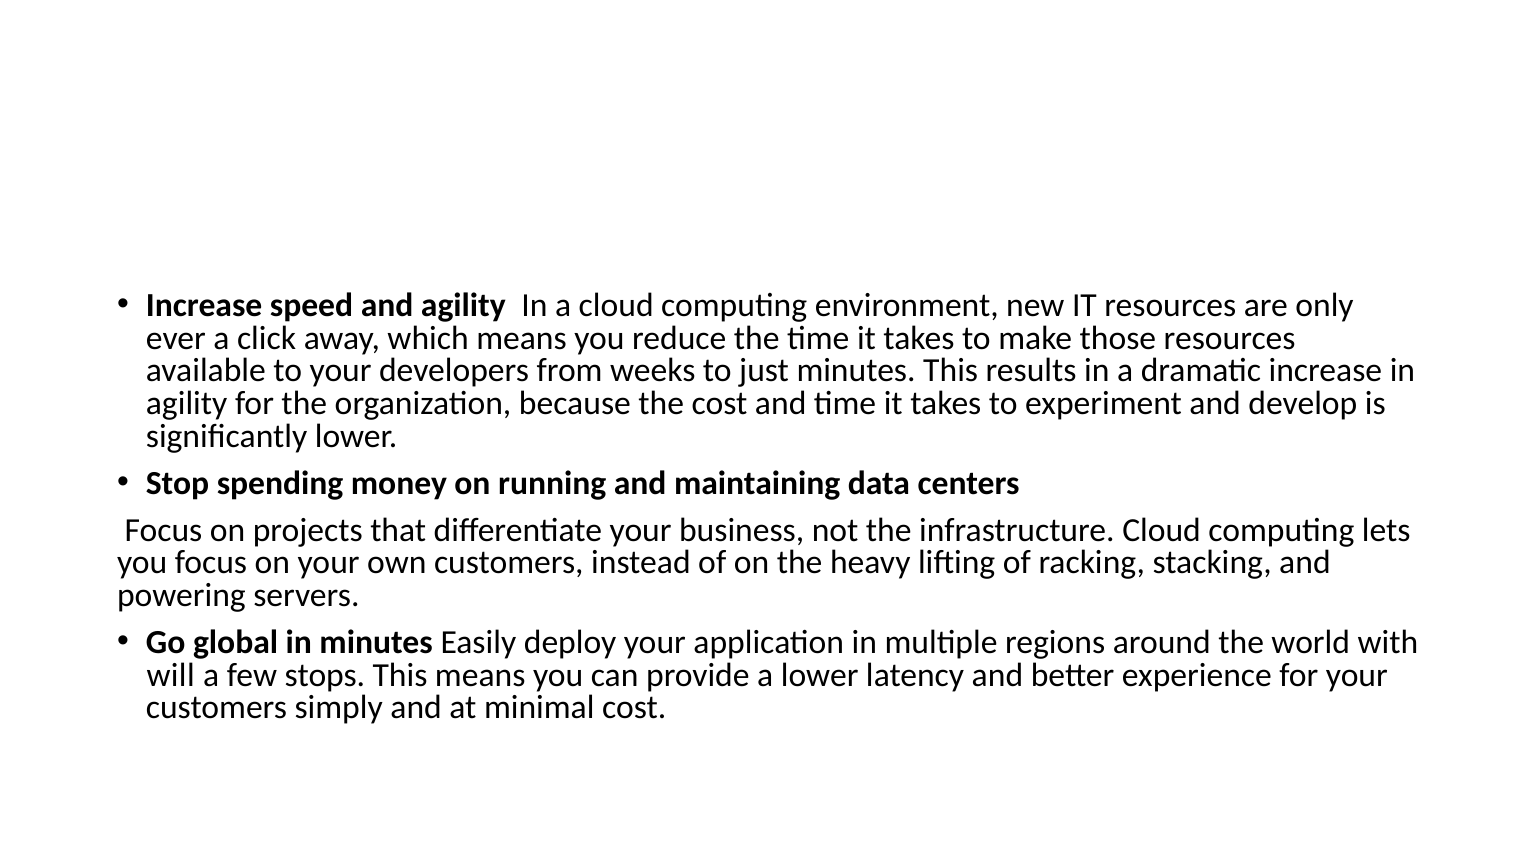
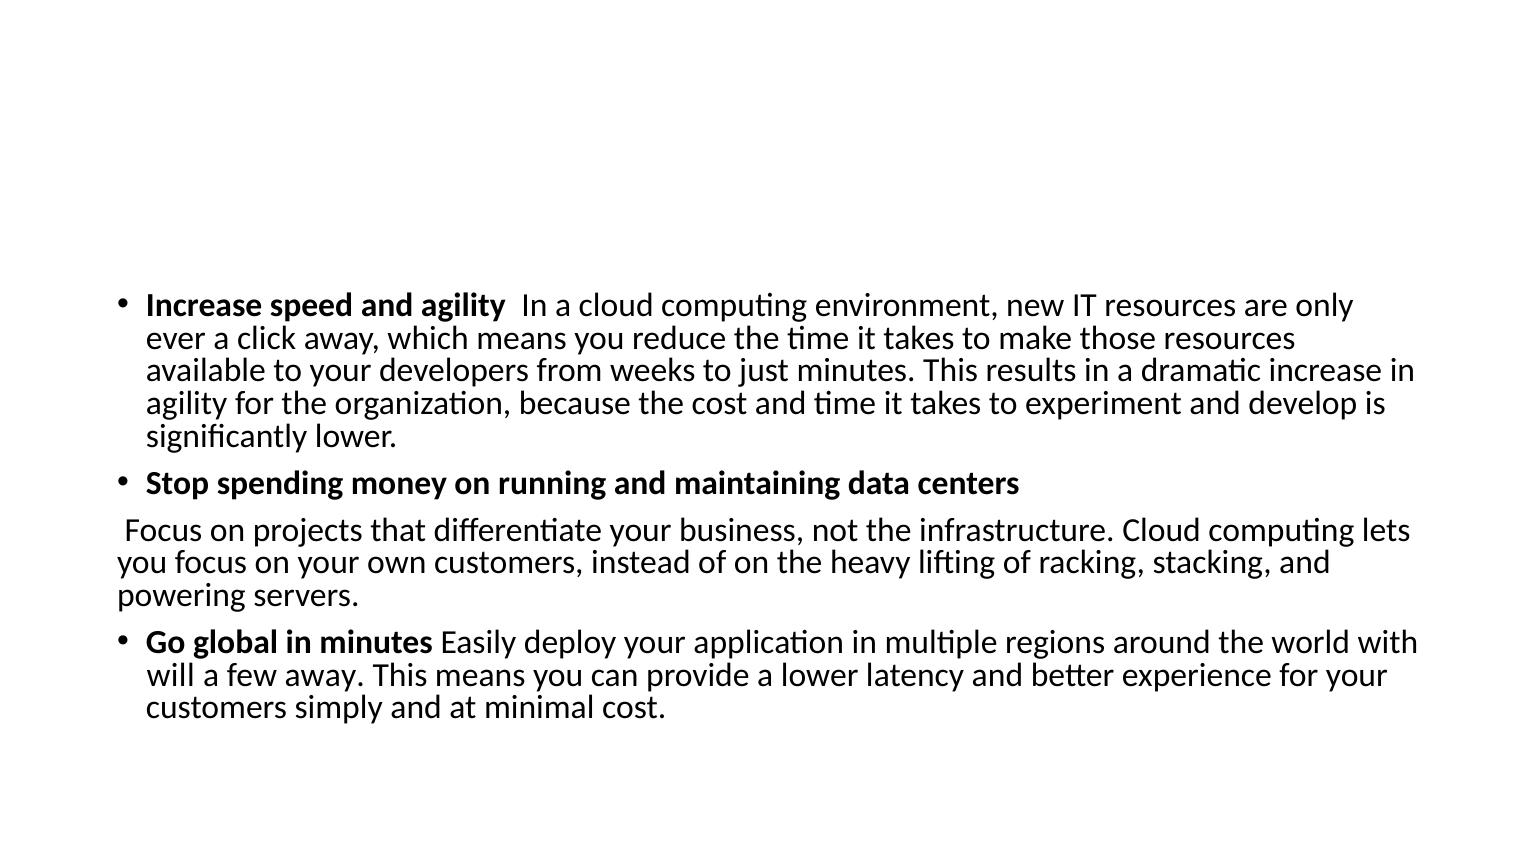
few stops: stops -> away (325, 676)
